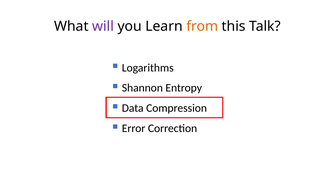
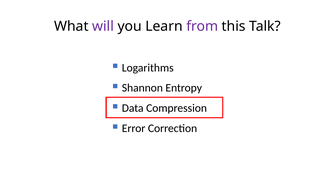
from colour: orange -> purple (202, 26)
